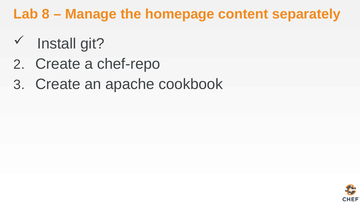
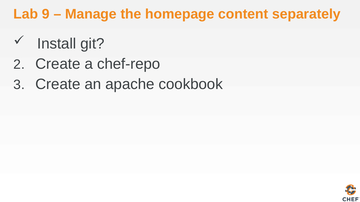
8: 8 -> 9 (46, 14)
